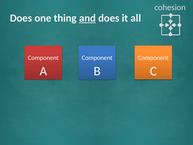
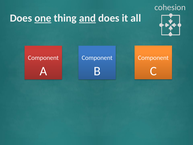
one underline: none -> present (43, 18)
